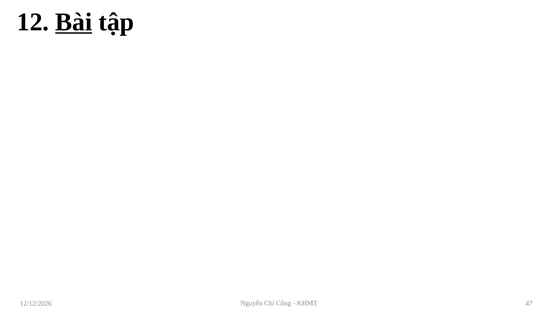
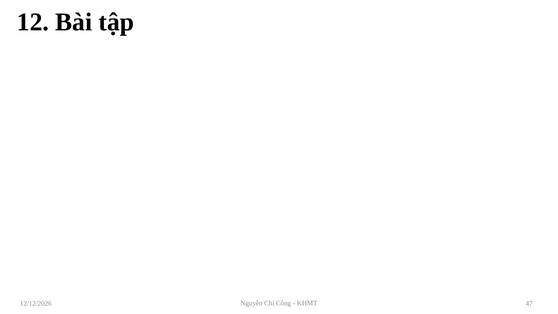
Bài underline: present -> none (74, 22)
